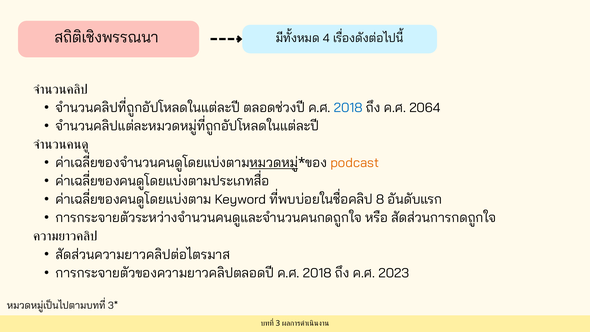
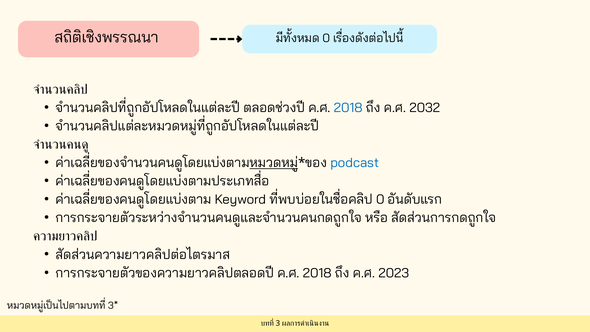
4: 4 -> 0 (326, 38)
2064: 2064 -> 2032 (425, 108)
podcast colour: orange -> blue (355, 163)
8: 8 -> 0 (380, 200)
